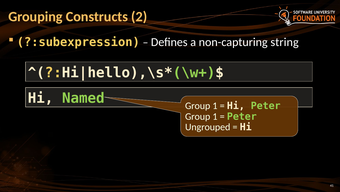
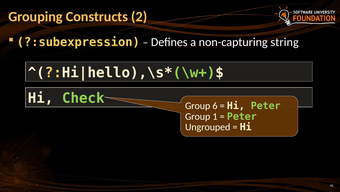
Named: Named -> Check (83, 98)
1: 1 -> 6 (215, 105)
